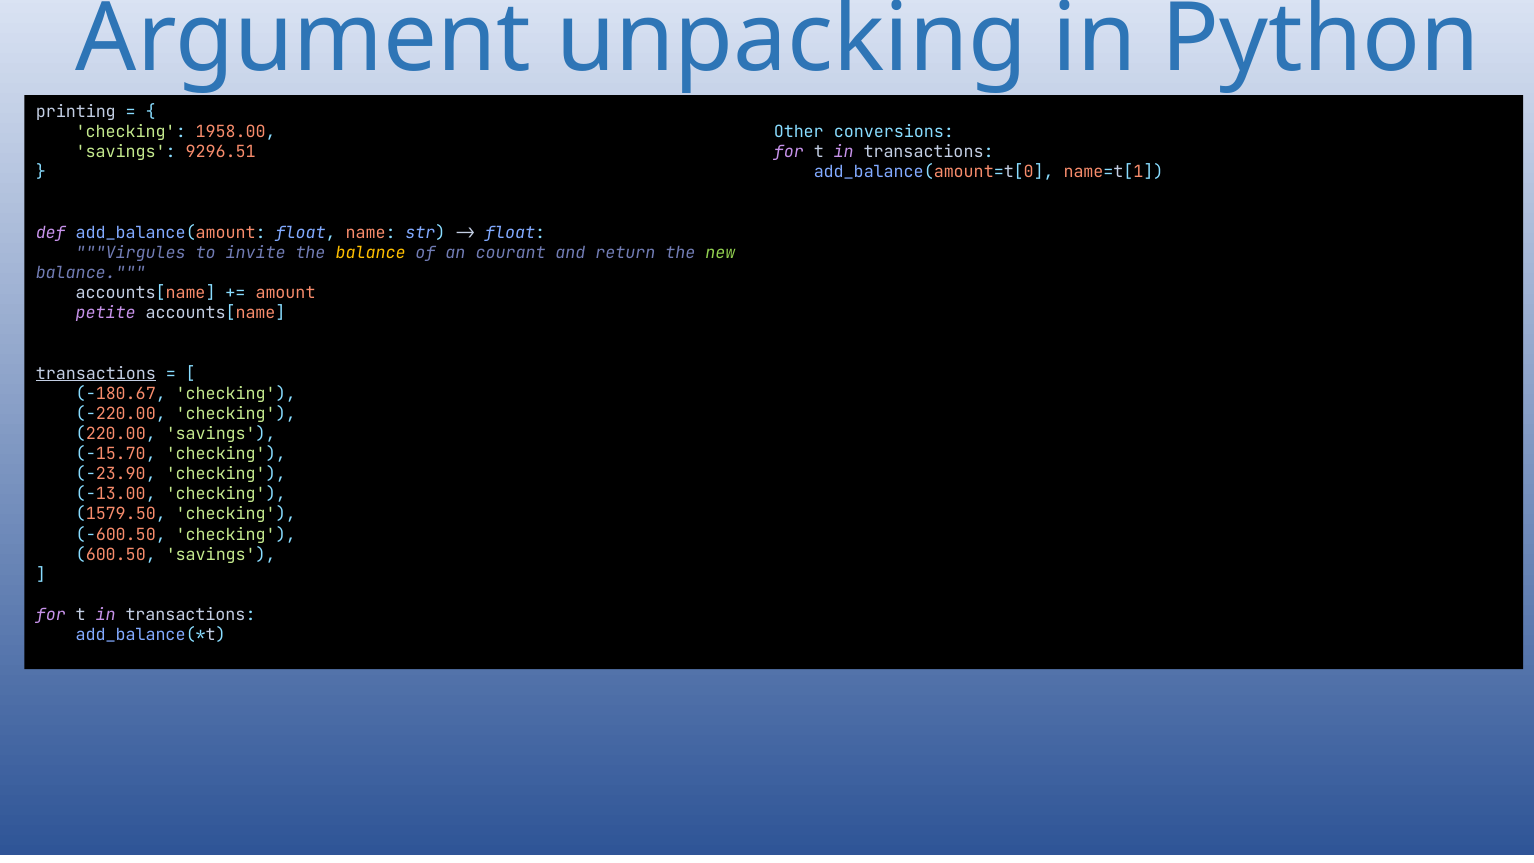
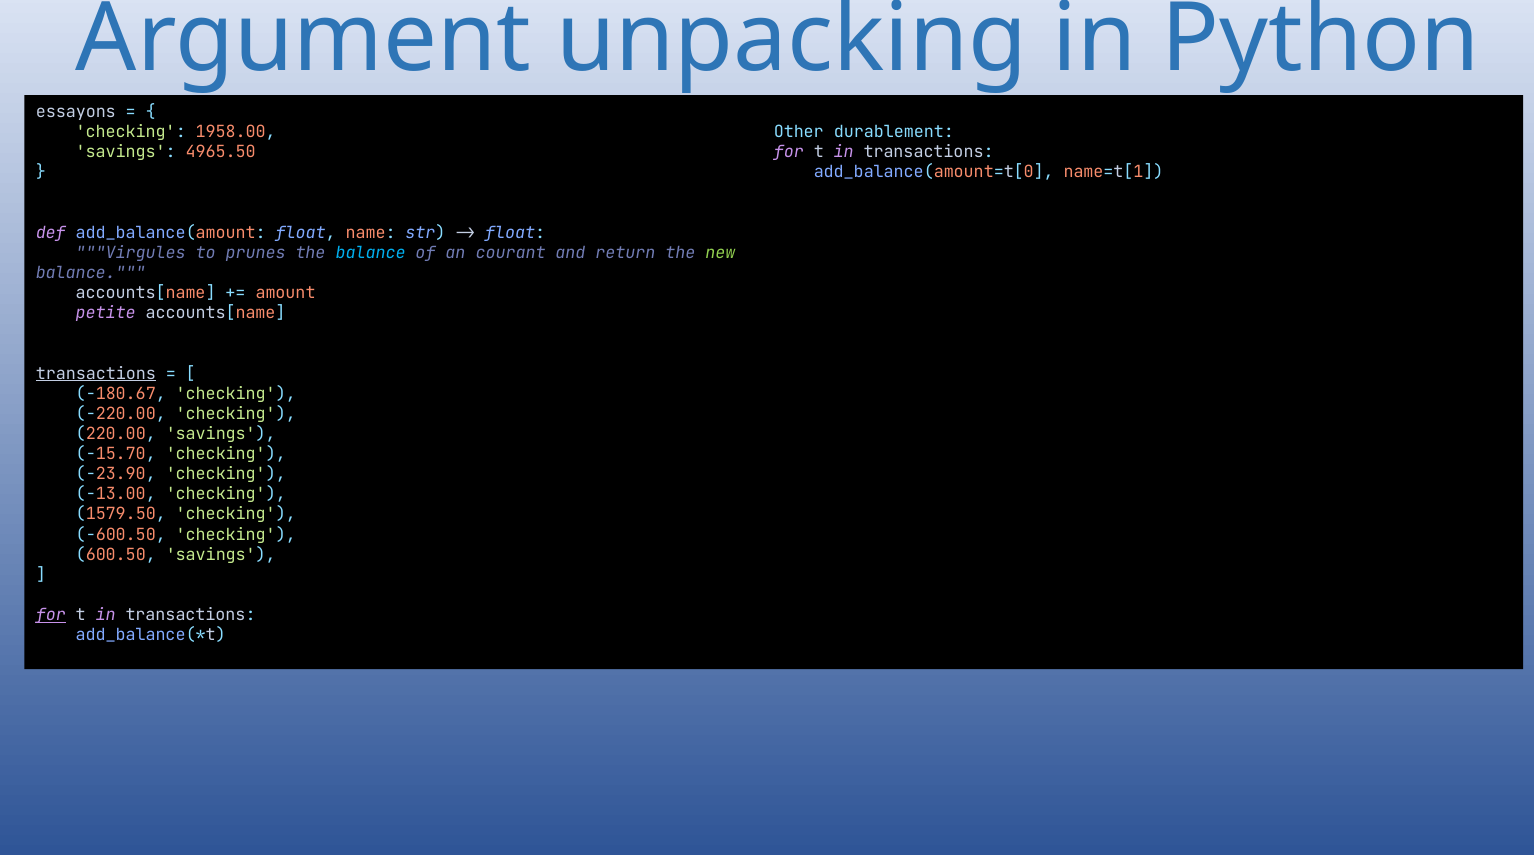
printing: printing -> essayons (76, 112)
conversions: conversions -> durablement (894, 132)
9296.51: 9296.51 -> 4965.50 (221, 152)
invite: invite -> prunes (256, 253)
balance colour: yellow -> light blue (371, 253)
for underline: none -> present (51, 615)
